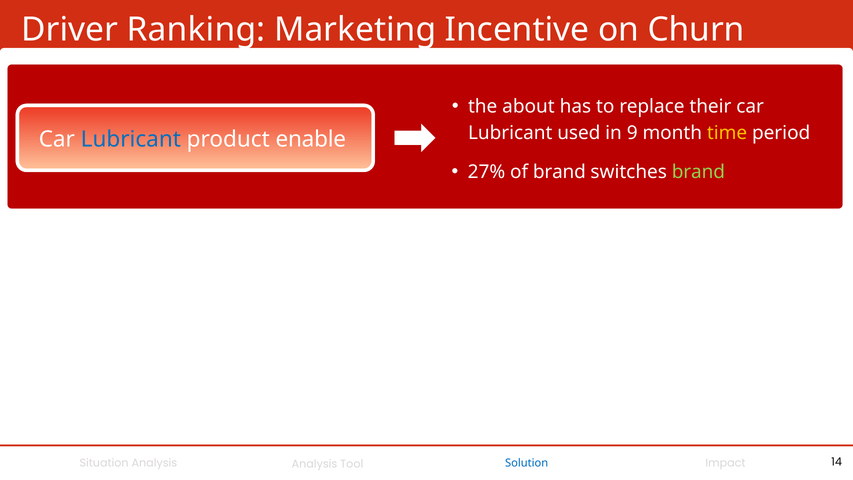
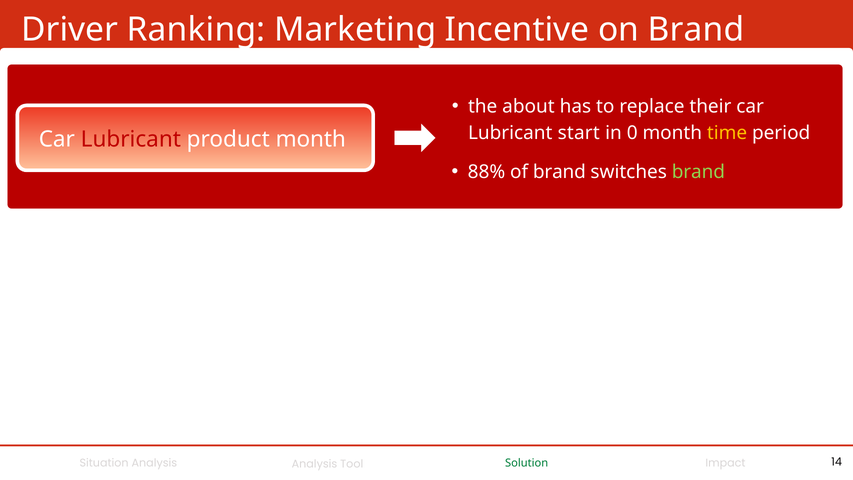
on Churn: Churn -> Brand (696, 30)
used: used -> start (579, 133)
9: 9 -> 0 (632, 133)
Lubricant colour: blue -> red (131, 139)
product enable: enable -> month (311, 139)
27%: 27% -> 88% (486, 172)
Solution colour: blue -> green (527, 463)
